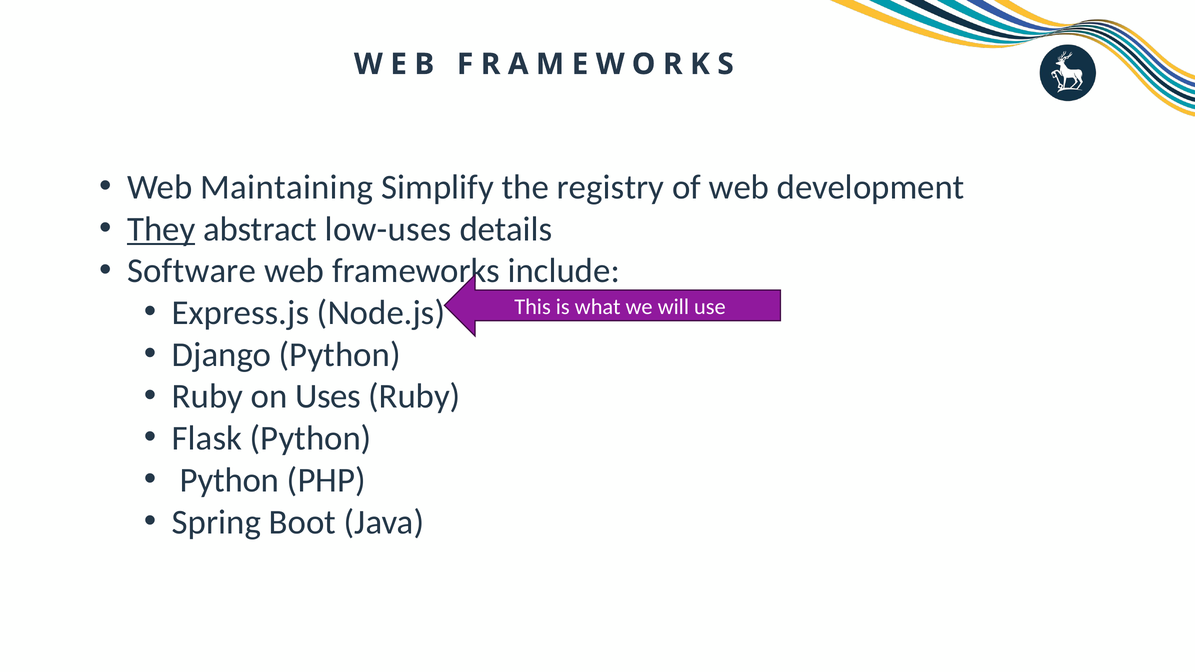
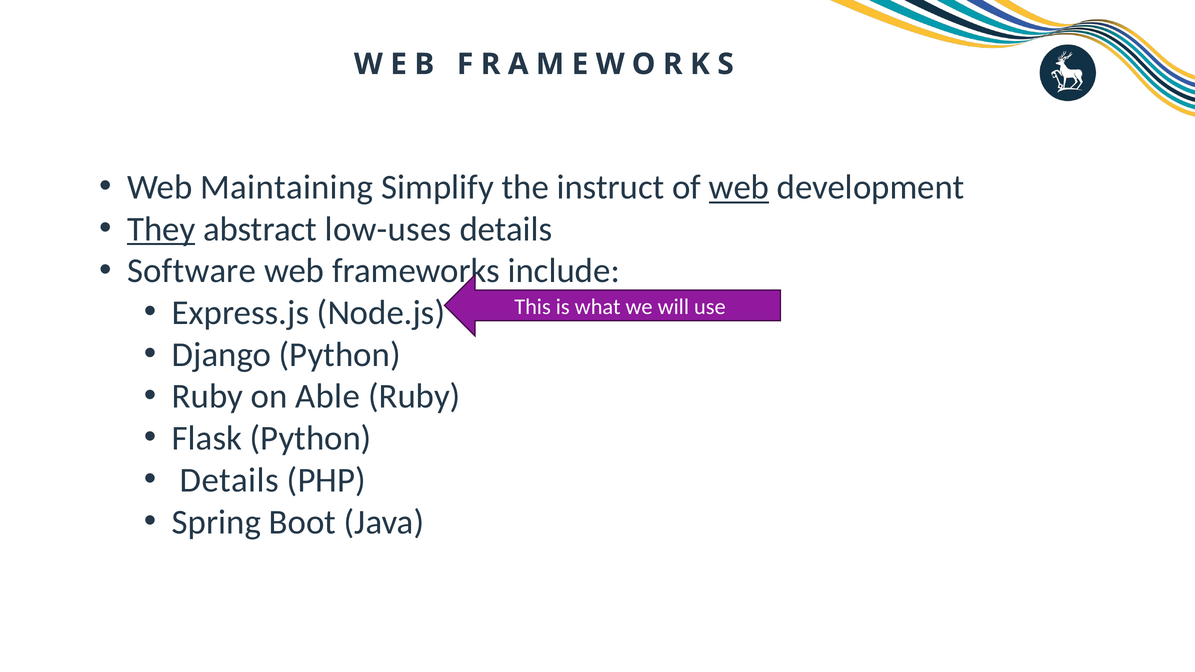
registry: registry -> instruct (611, 187)
web underline: none -> present (739, 187)
Uses: Uses -> Able (328, 397)
Python: Python -> Details (229, 480)
